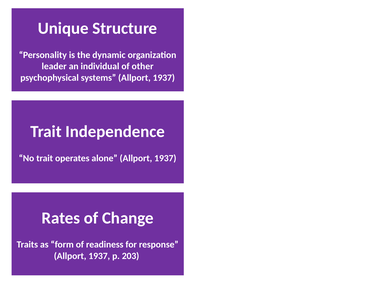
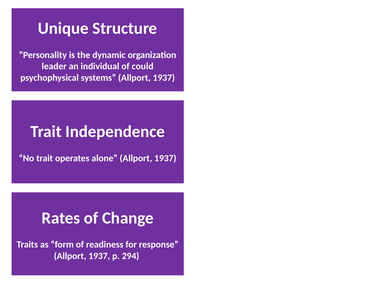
other: other -> could (143, 66)
203: 203 -> 294 (131, 256)
